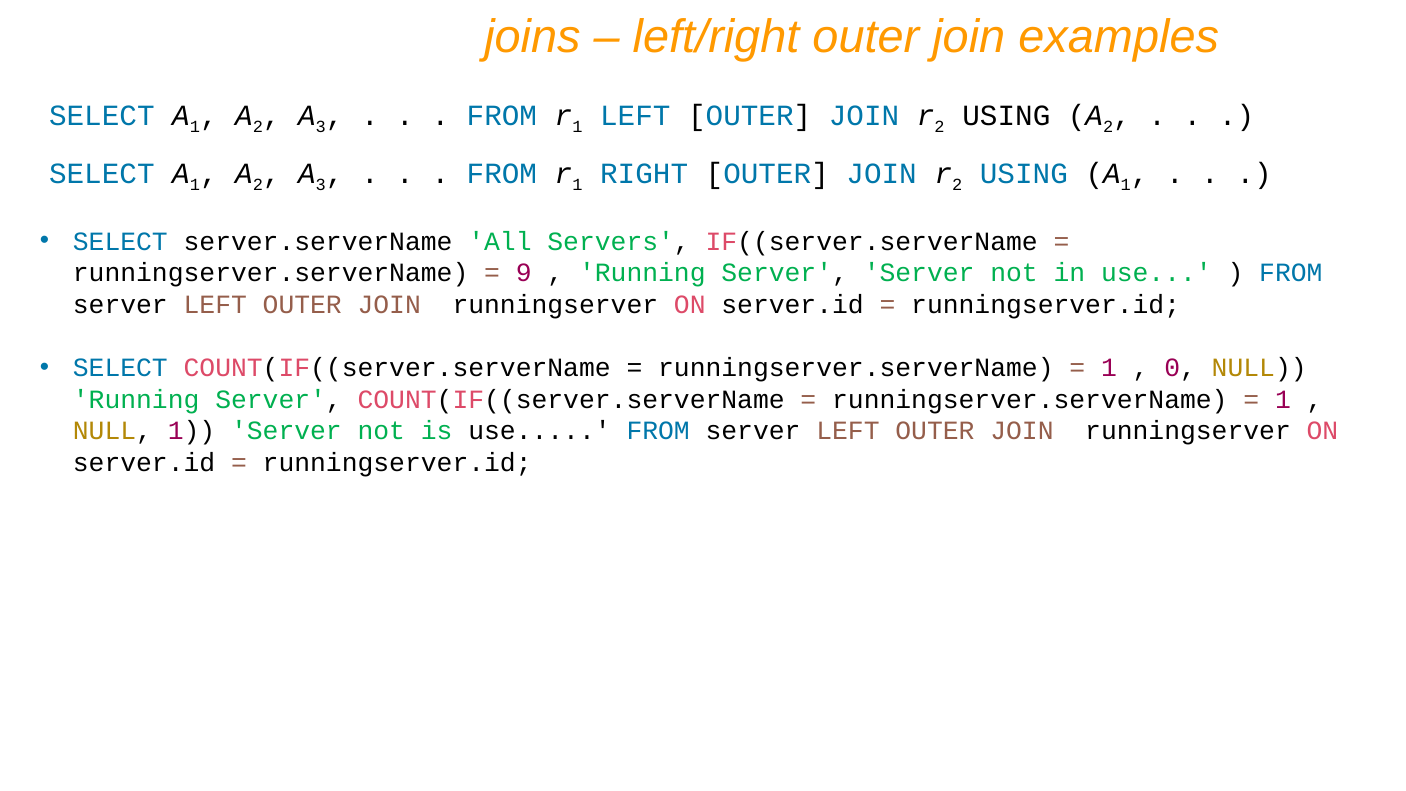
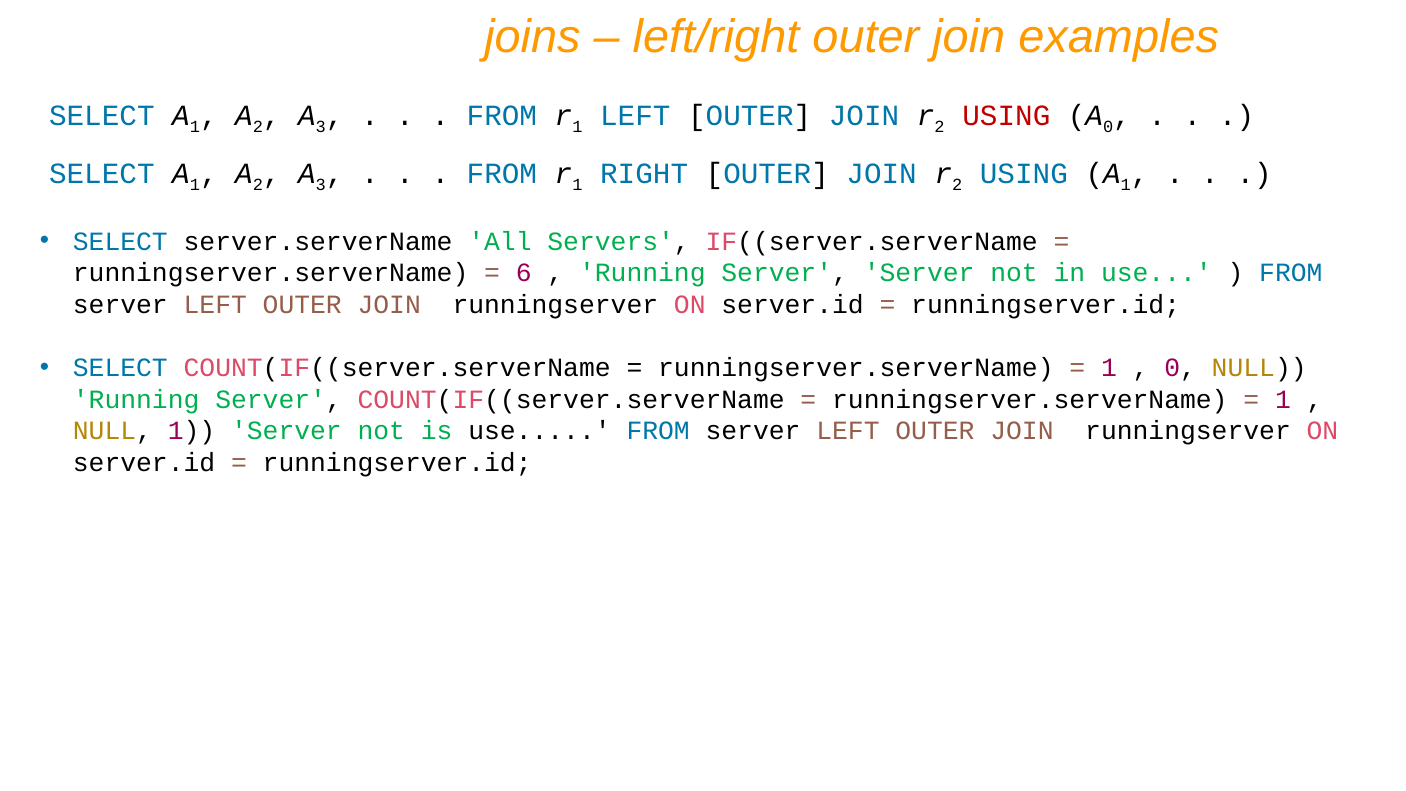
USING colour: black -> red (1006, 116)
2: 2 -> 0 (1108, 127)
9: 9 -> 6 (524, 273)
